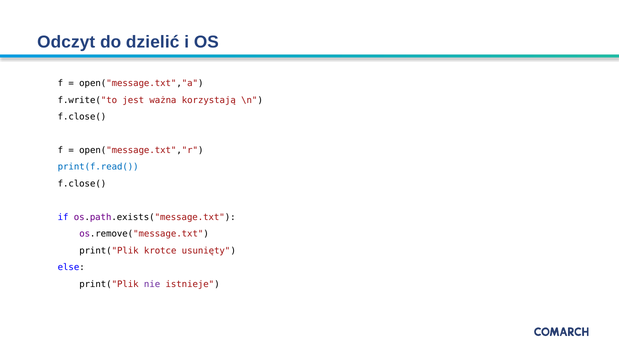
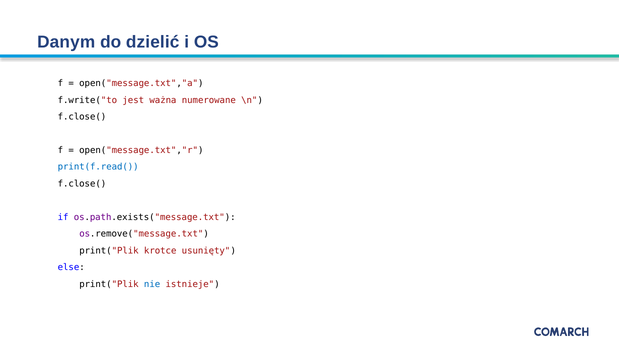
Odczyt: Odczyt -> Danym (66, 42)
korzystają: korzystają -> numerowane (209, 100)
nie colour: purple -> blue (152, 284)
